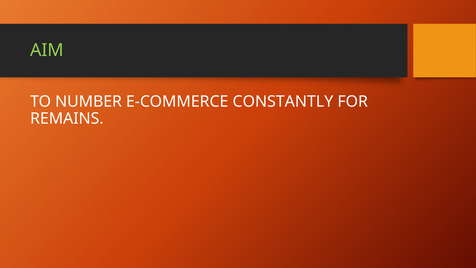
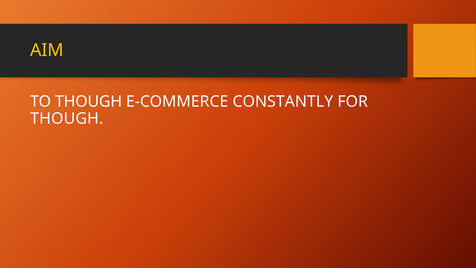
AIM colour: light green -> yellow (47, 50)
TO NUMBER: NUMBER -> THOUGH (89, 101)
REMAINS: REMAINS -> THOUGH (67, 119)
